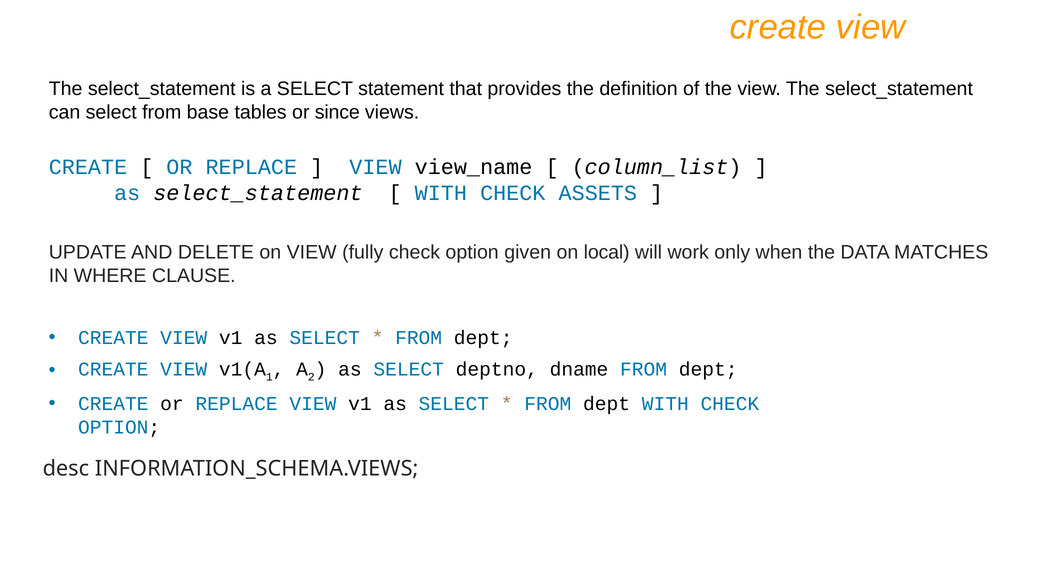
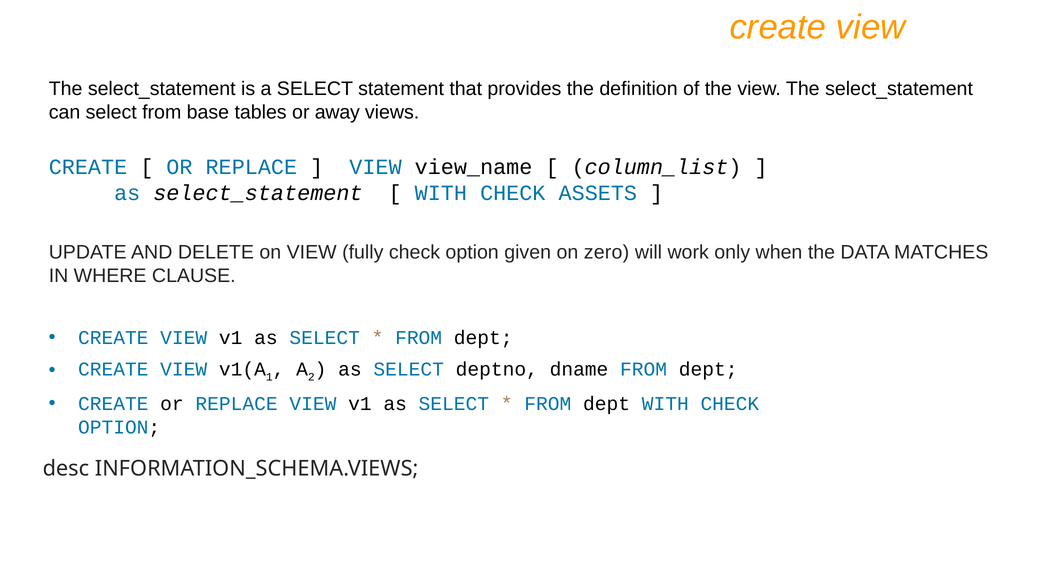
since: since -> away (337, 112)
local: local -> zero (606, 252)
